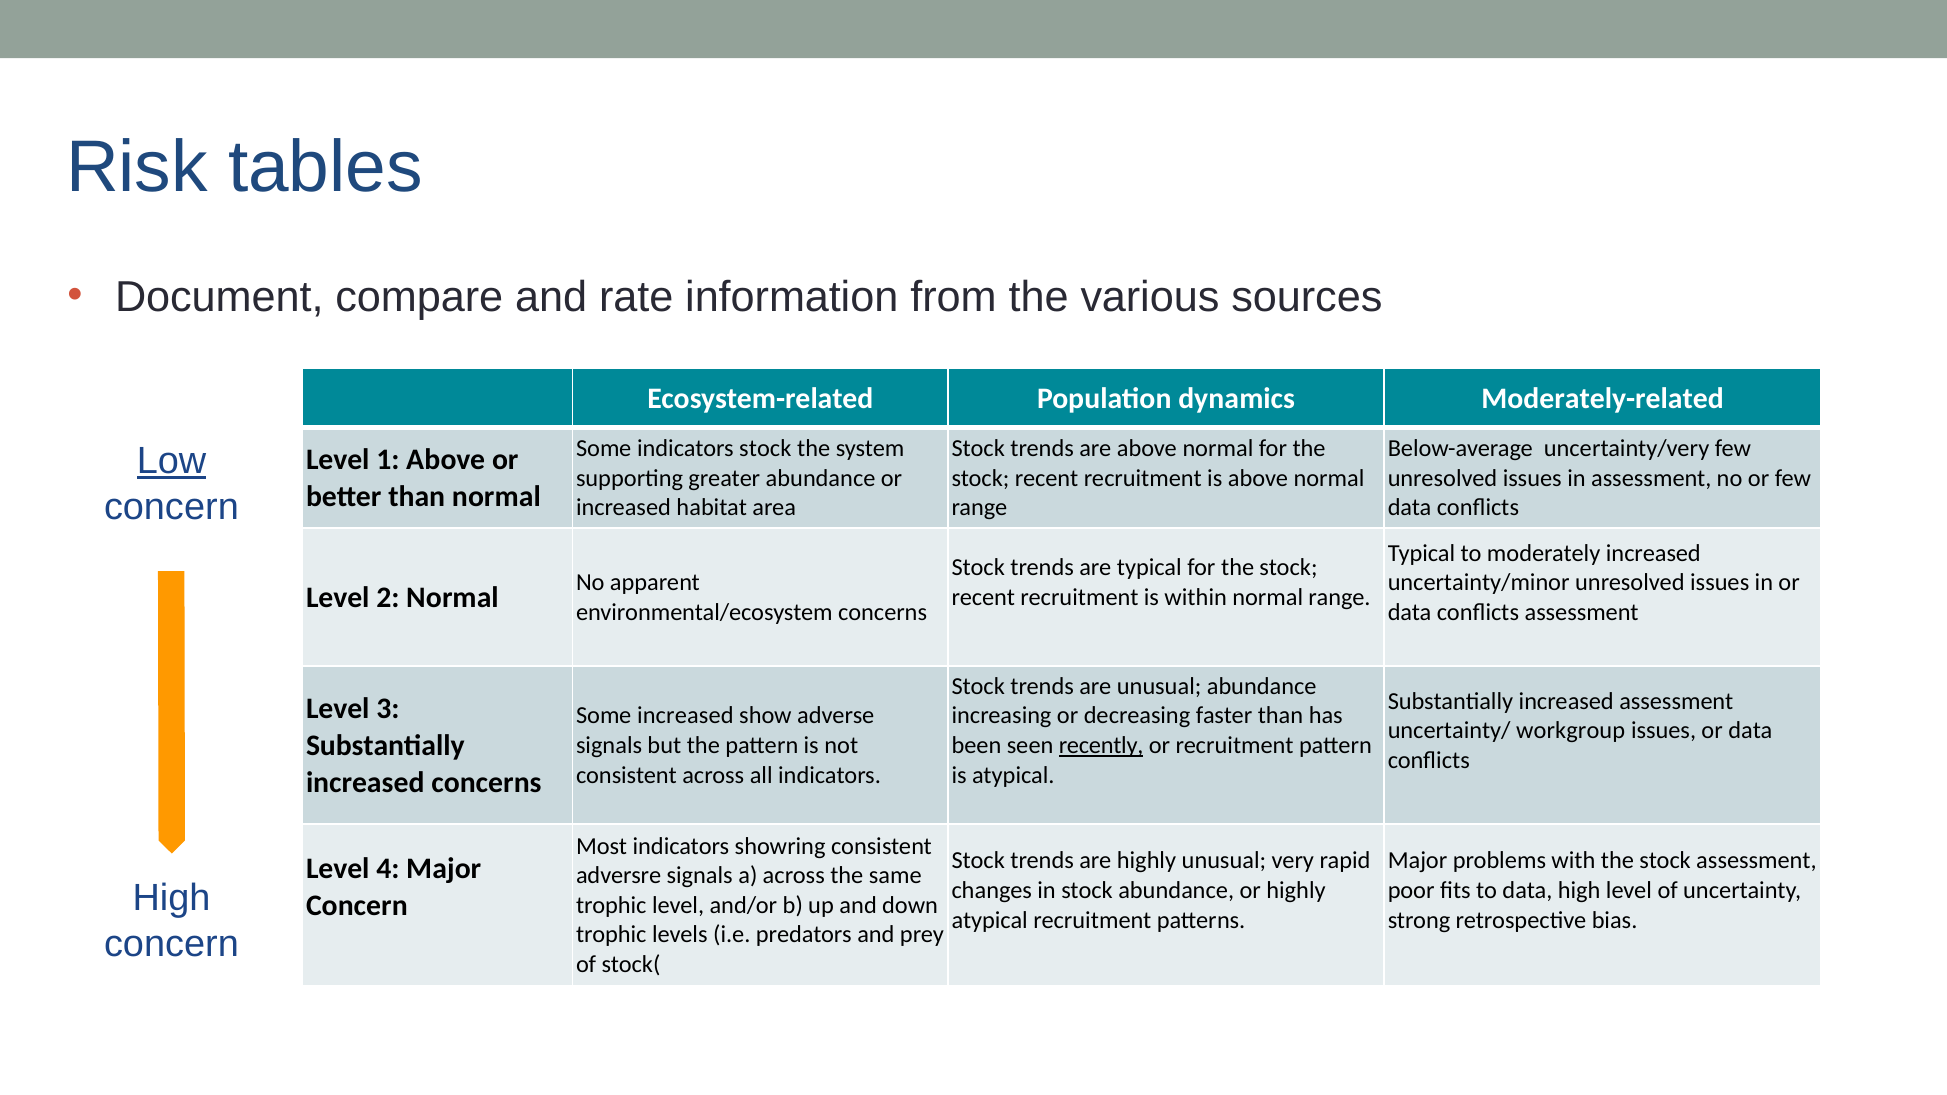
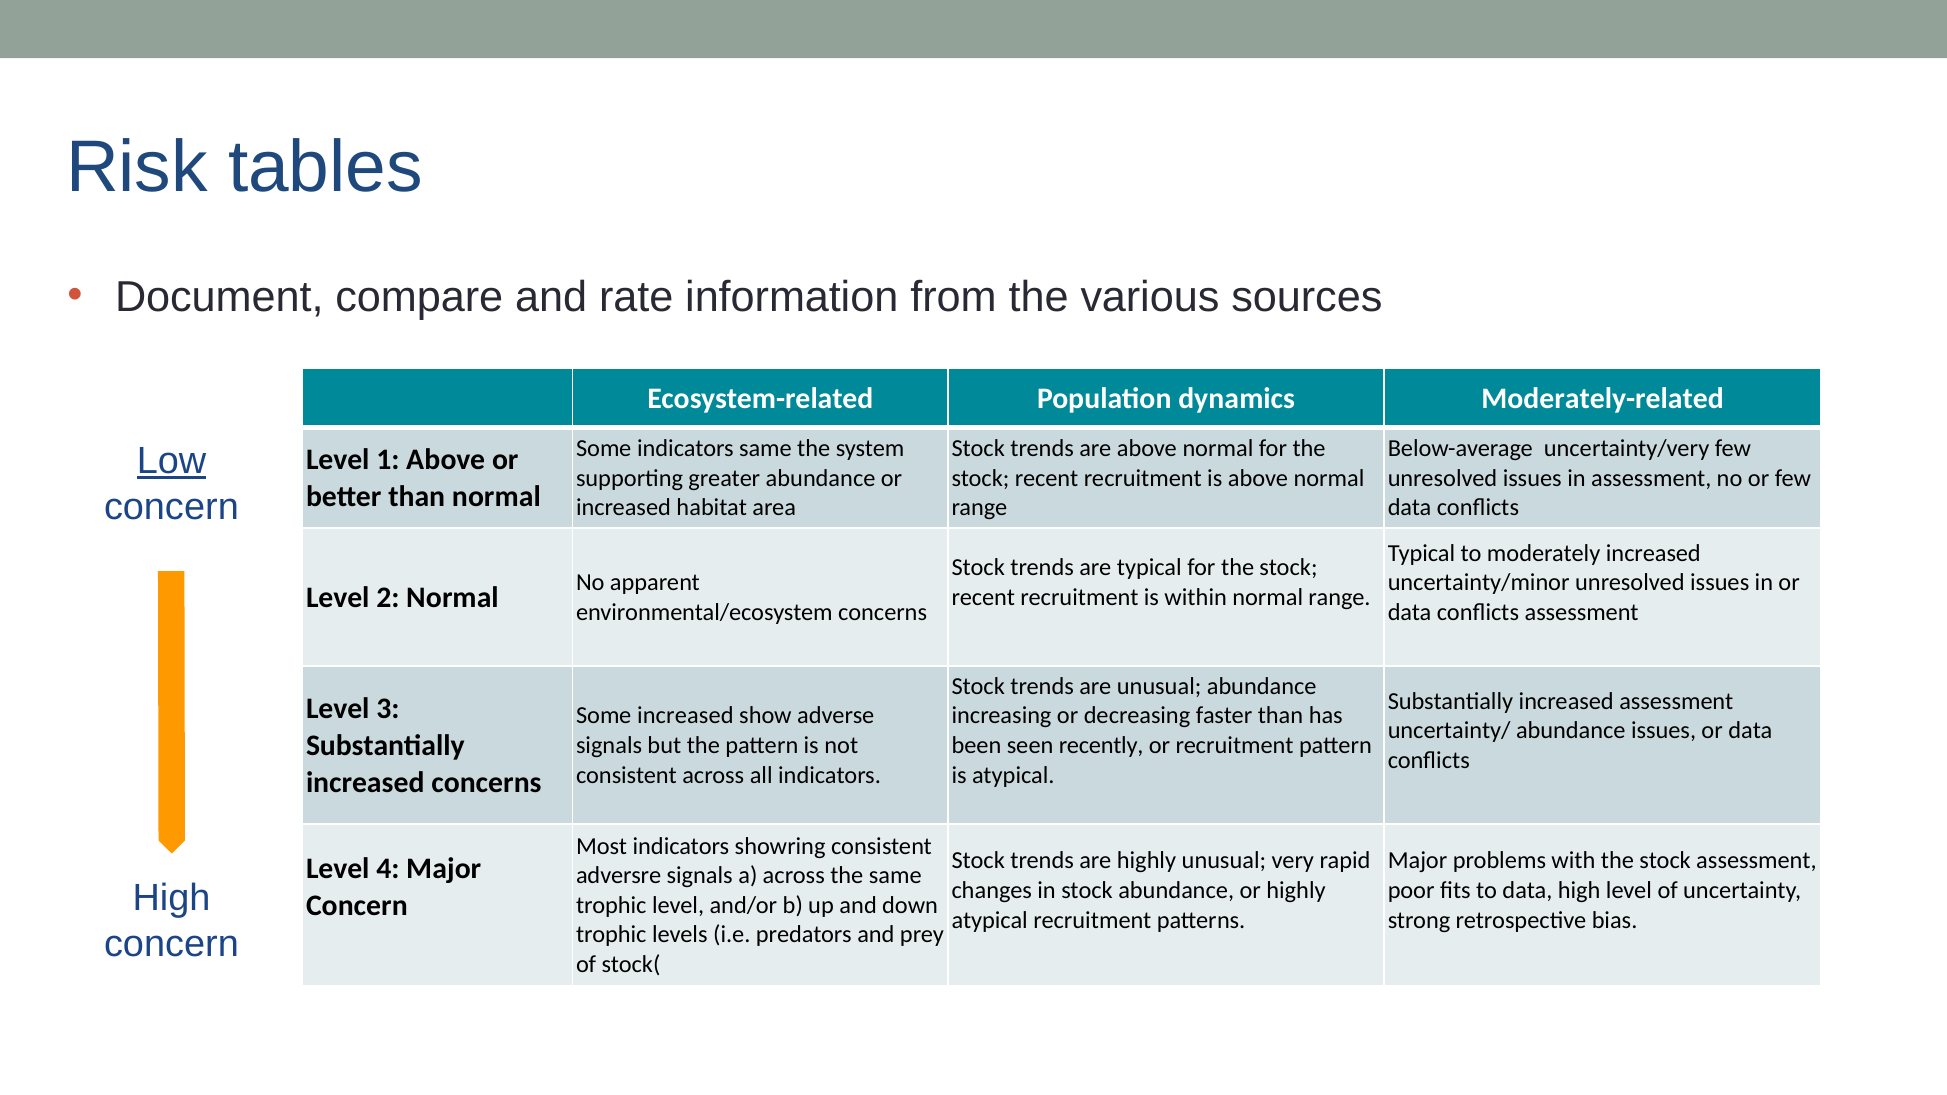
Some indicators stock: stock -> same (765, 449)
uncertainty/ workgroup: workgroup -> abundance (1571, 731)
recently underline: present -> none (1101, 746)
